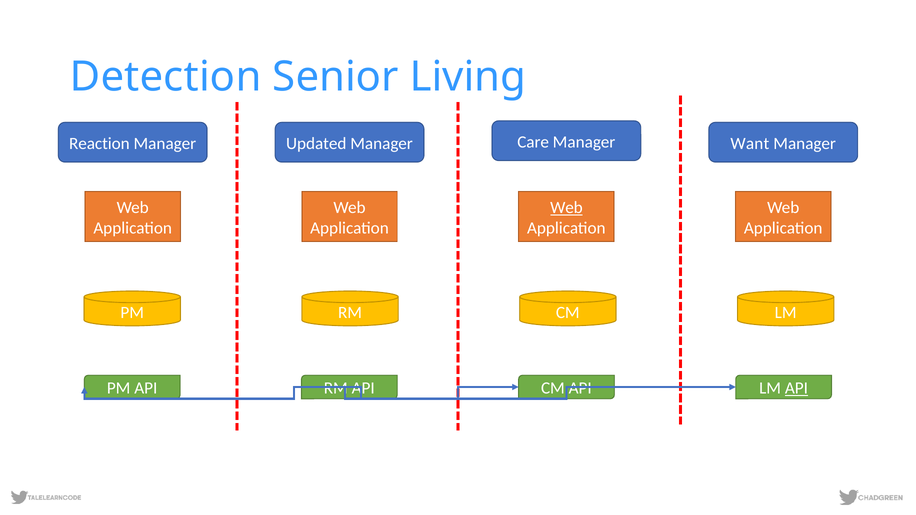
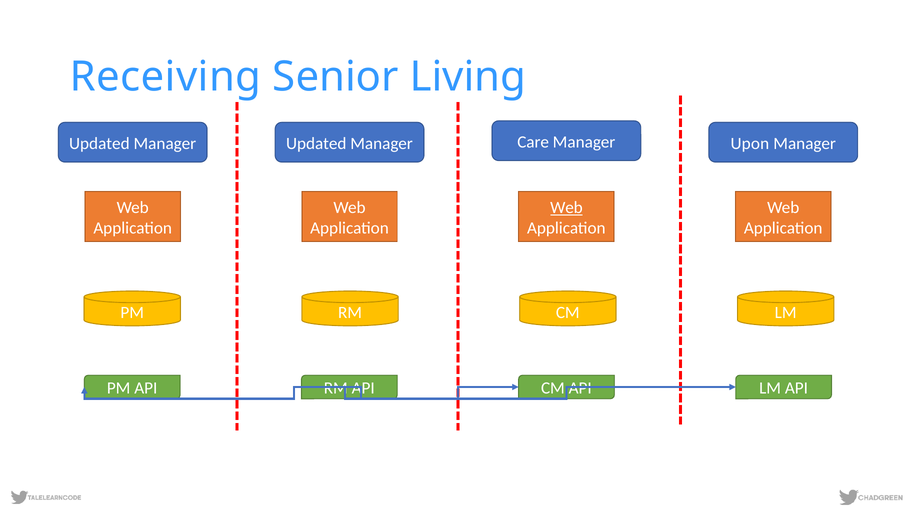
Detection: Detection -> Receiving (166, 77)
Reaction: Reaction -> Updated (99, 143)
Want: Want -> Upon (750, 143)
API underline: present -> none (796, 388)
